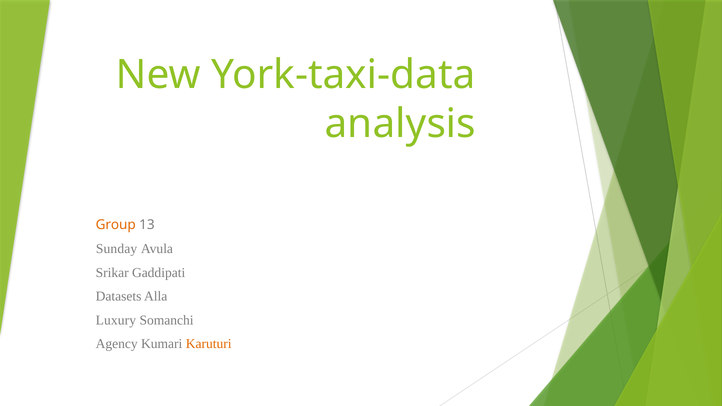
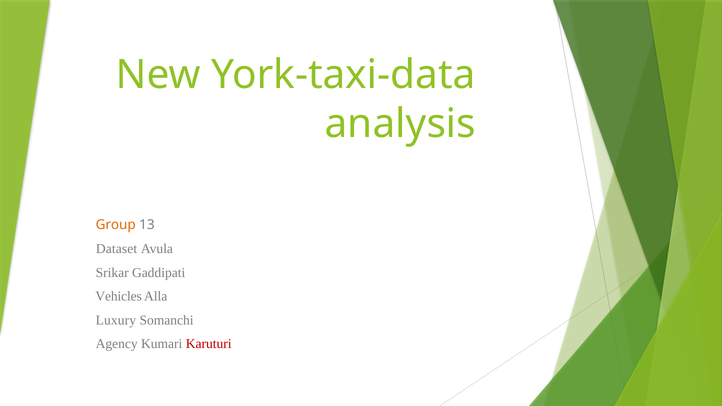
Sunday: Sunday -> Dataset (117, 249)
Datasets: Datasets -> Vehicles (119, 296)
Karuturi colour: orange -> red (209, 344)
